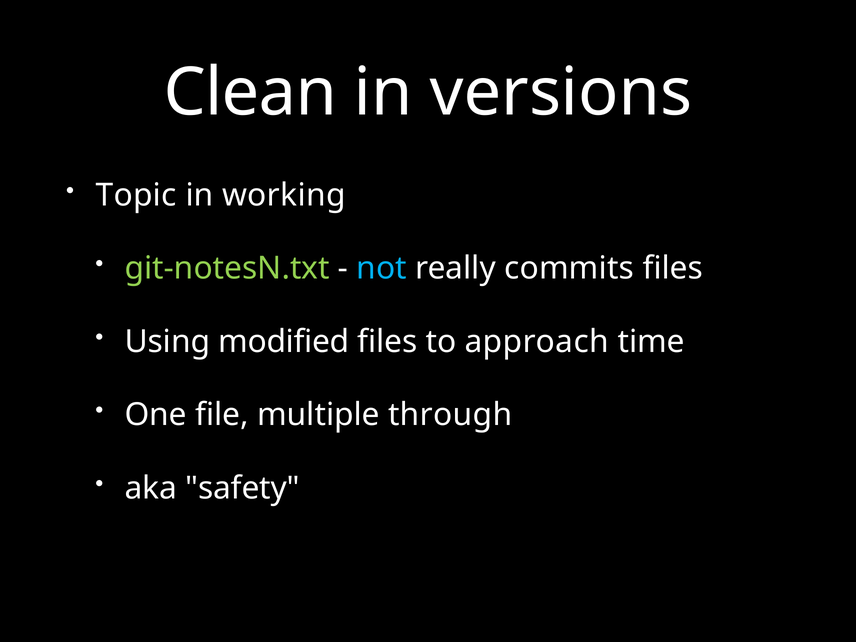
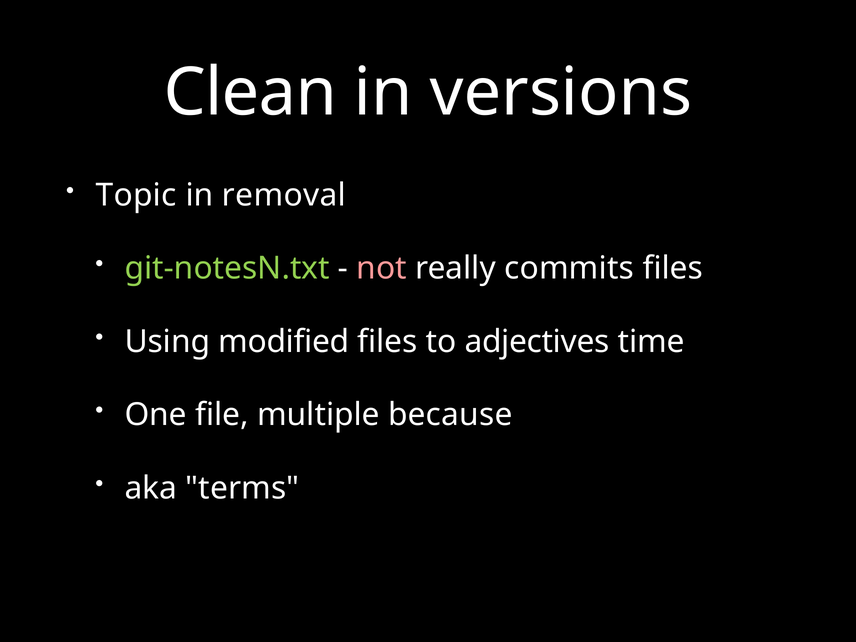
working: working -> removal (284, 195)
not colour: light blue -> pink (382, 268)
approach: approach -> adjectives (537, 342)
through: through -> because (450, 415)
safety: safety -> terms (242, 488)
